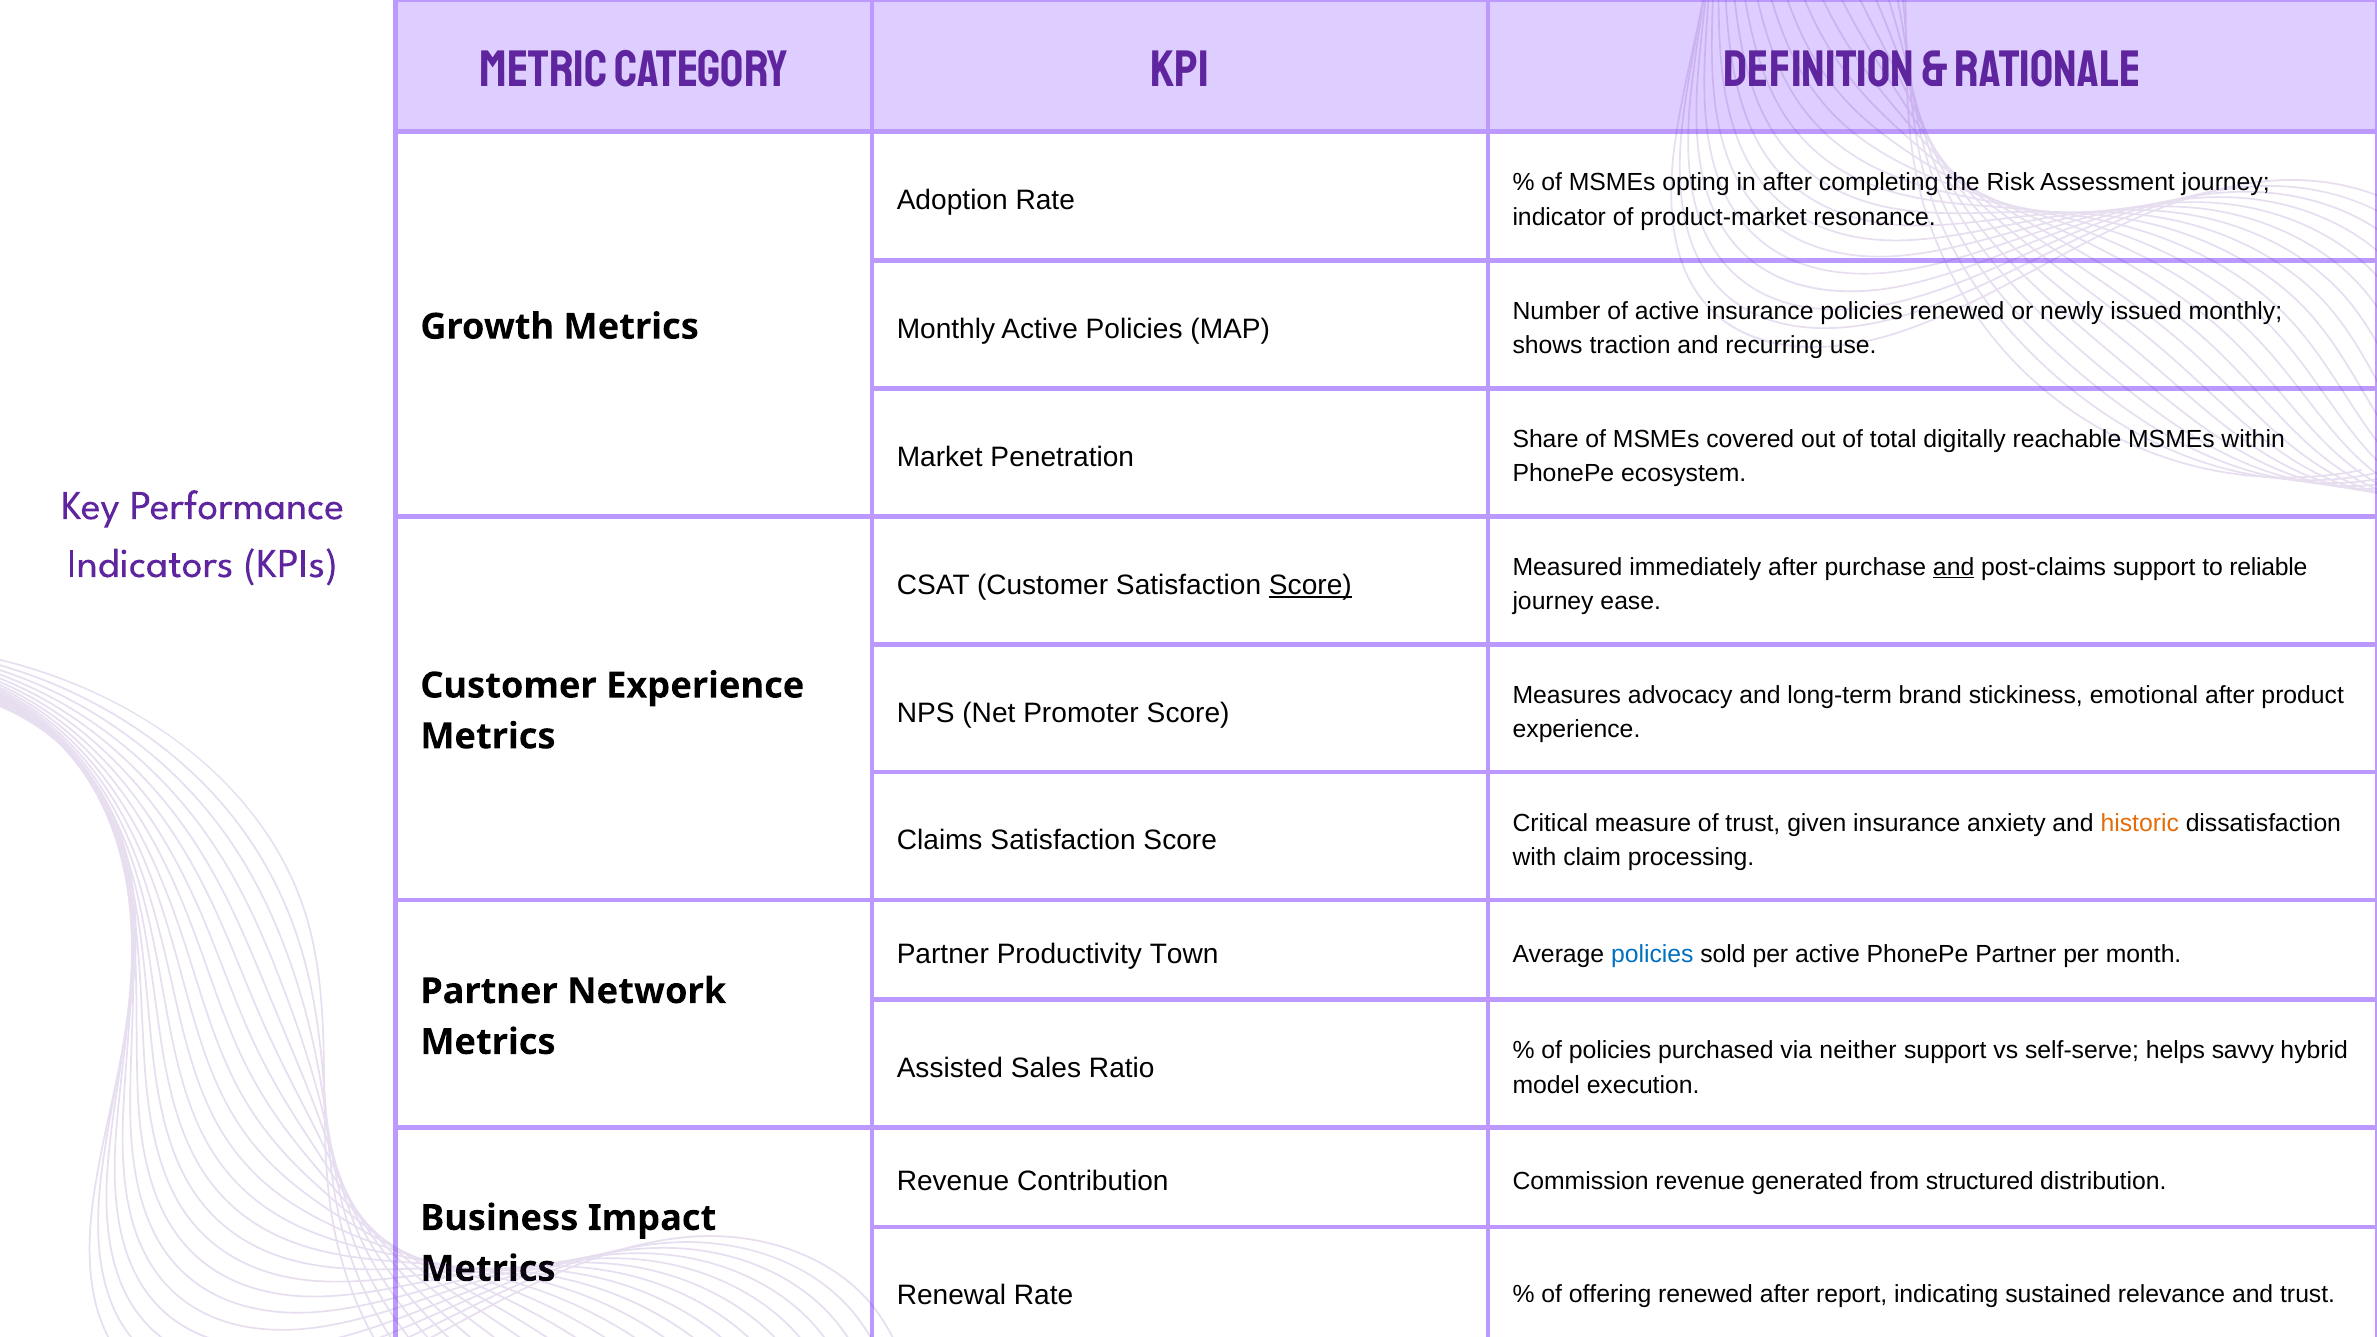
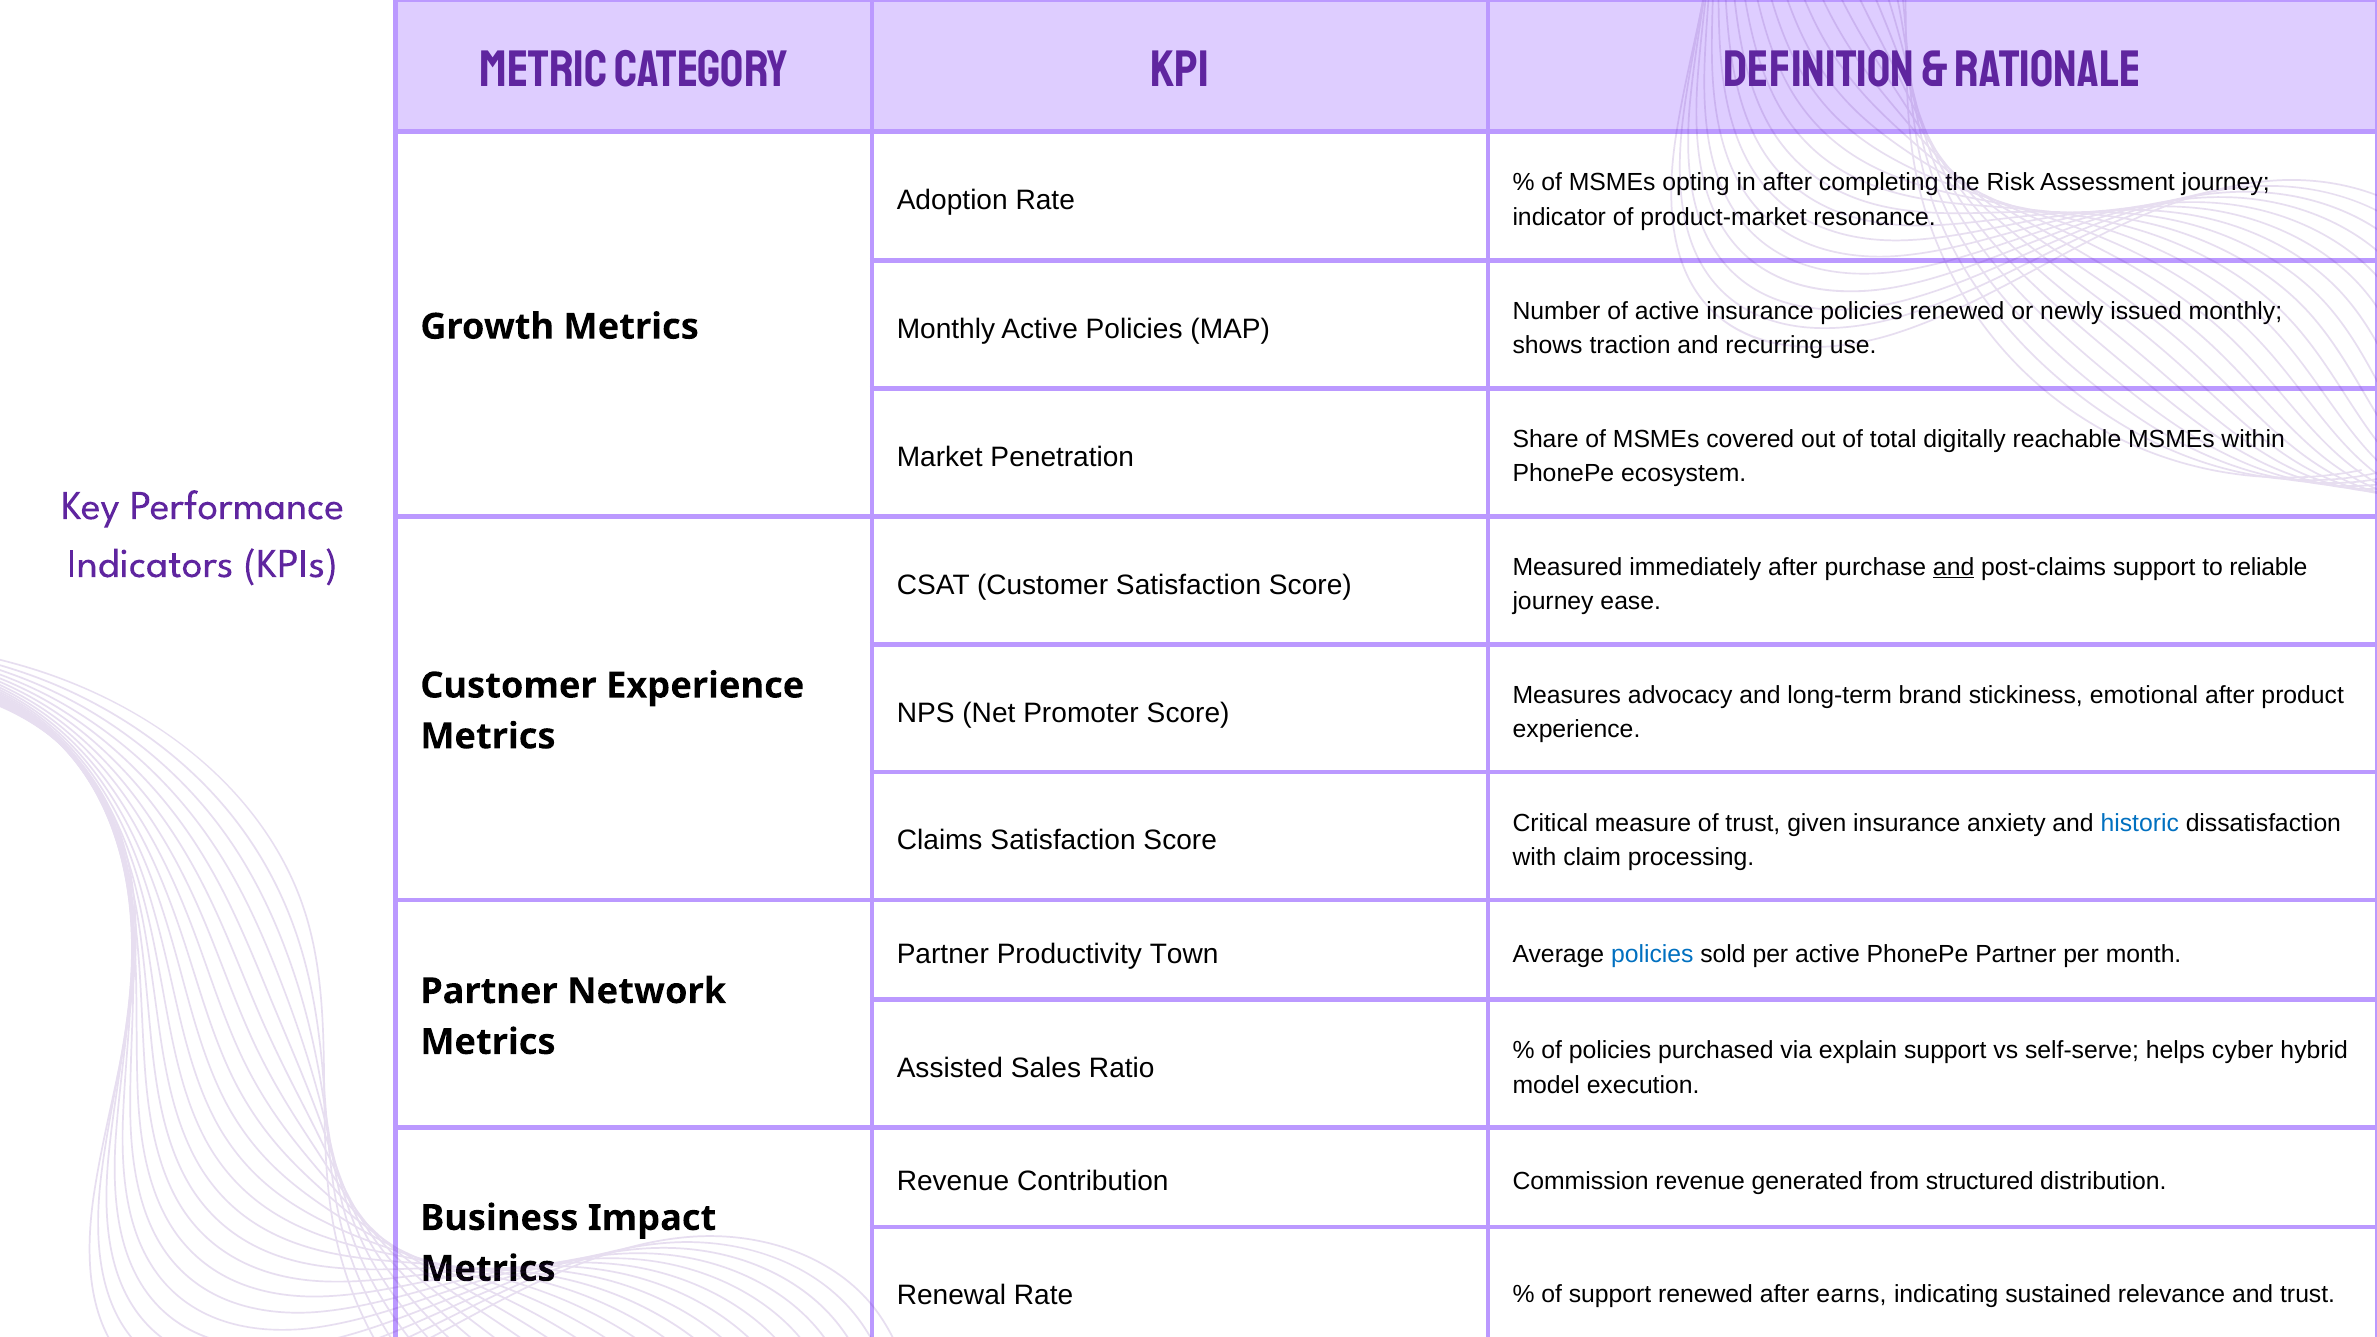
Score underline: present -> none (1310, 585)
historic colour: orange -> blue (2140, 823)
neither: neither -> explain (1858, 1050)
savvy: savvy -> cyber (2243, 1050)
of offering: offering -> support (1610, 1295)
report: report -> earns (1851, 1295)
